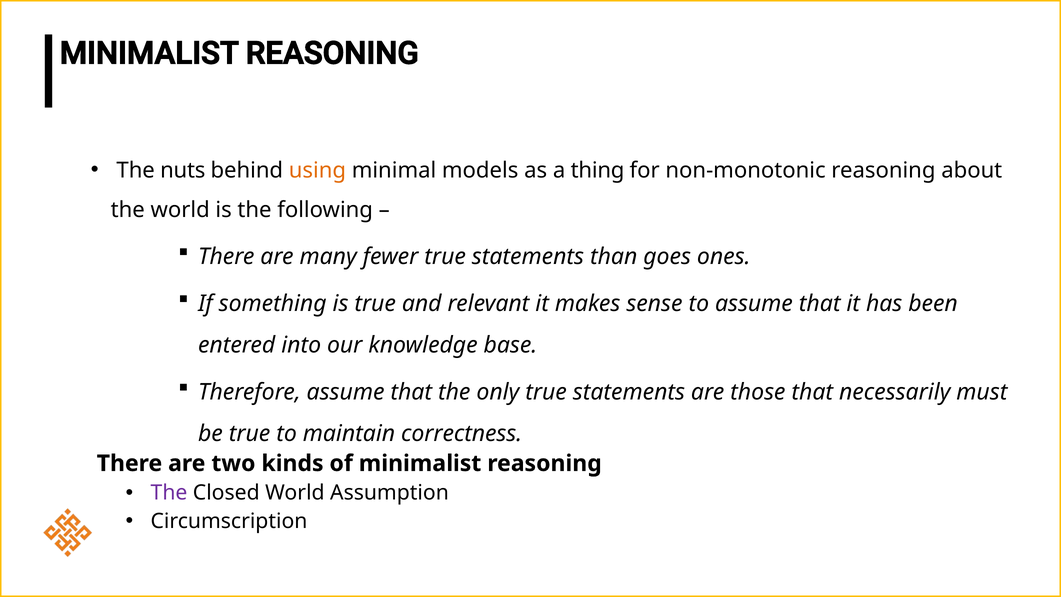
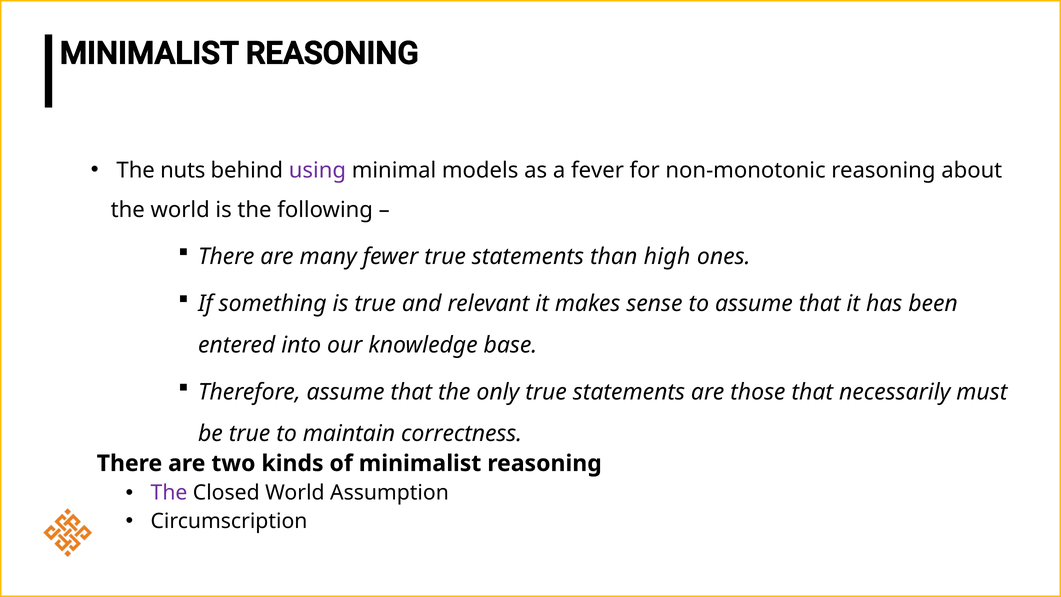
using colour: orange -> purple (317, 170)
thing: thing -> fever (597, 170)
goes: goes -> high (667, 256)
